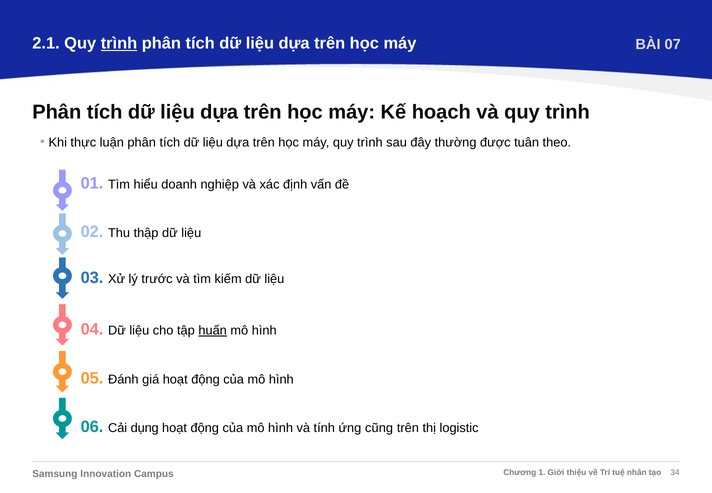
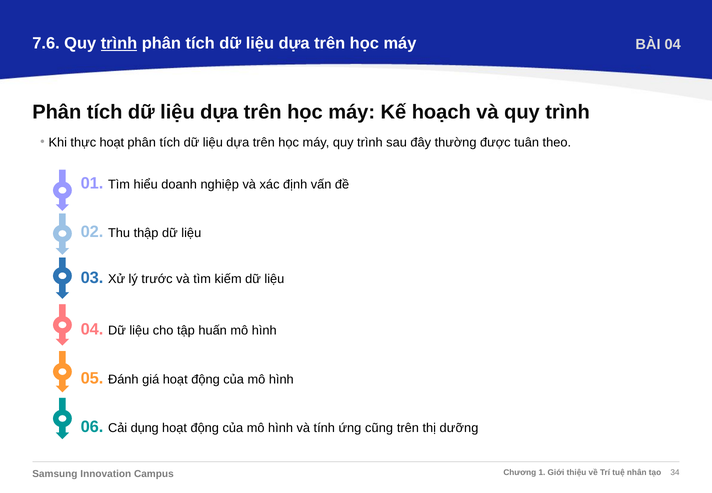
2.1: 2.1 -> 7.6 (46, 43)
BÀI 07: 07 -> 04 (673, 44)
thực luận: luận -> hoạt (112, 142)
huấn underline: present -> none (213, 331)
logistic: logistic -> dưỡng (459, 428)
